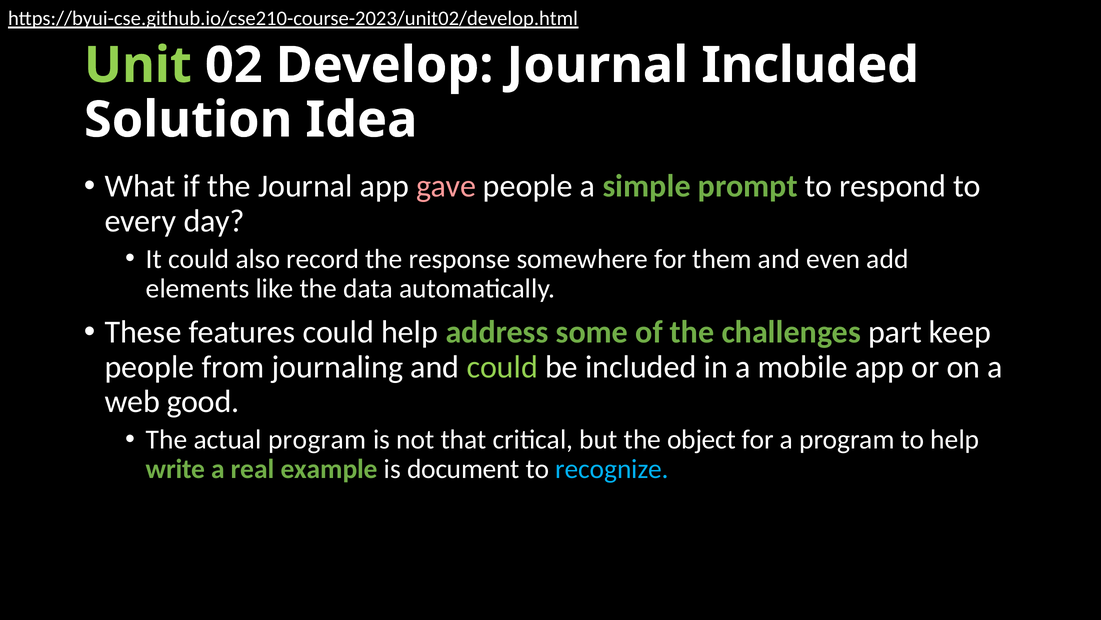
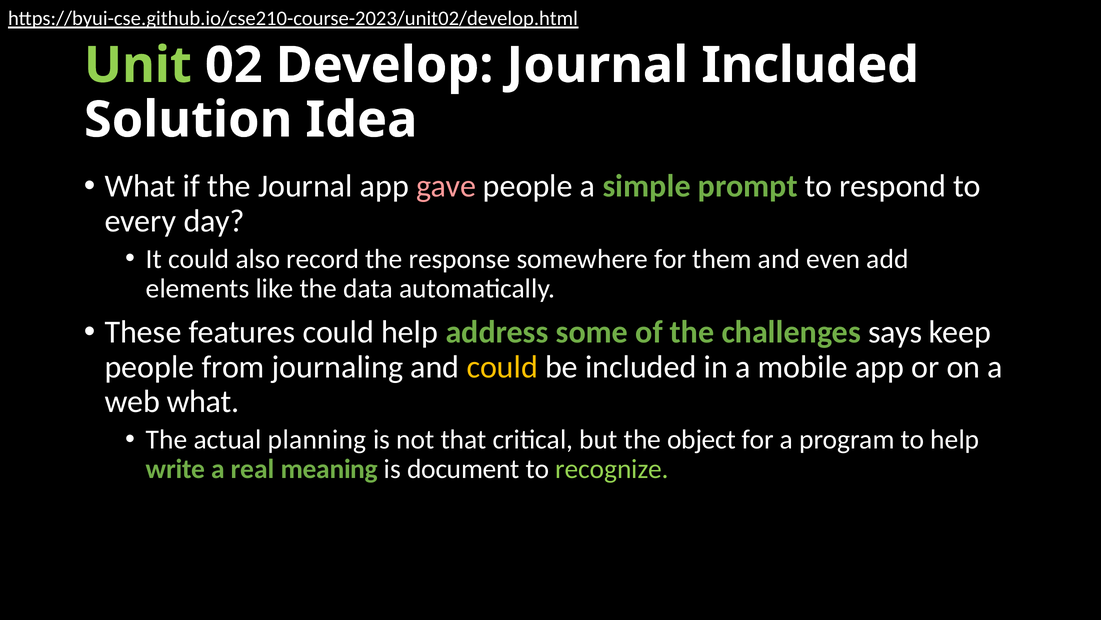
part: part -> says (895, 332)
could colour: light green -> yellow (502, 367)
web good: good -> what (203, 401)
actual program: program -> planning (317, 439)
example: example -> meaning (329, 469)
recognize colour: light blue -> light green (612, 469)
